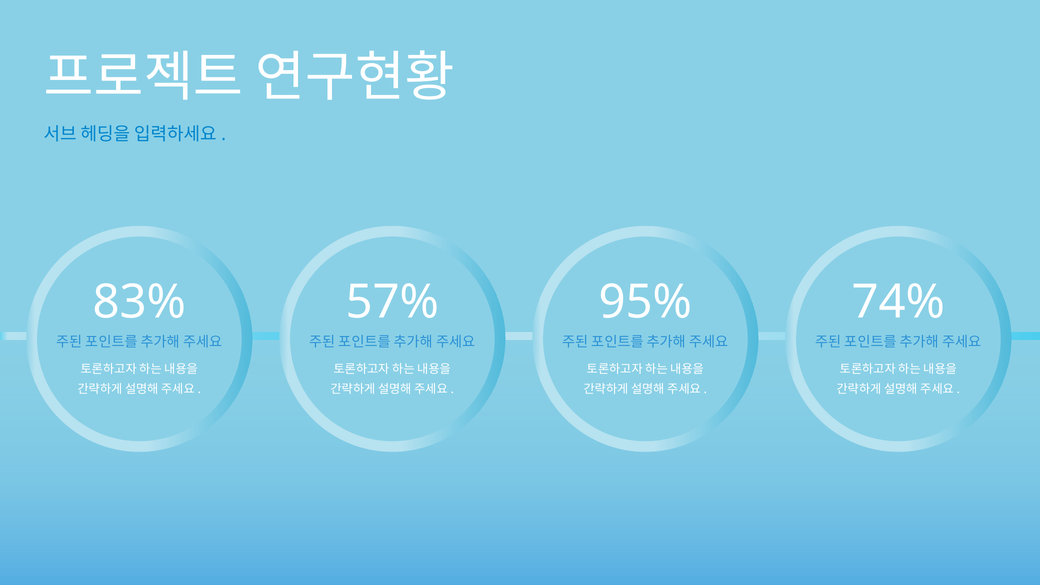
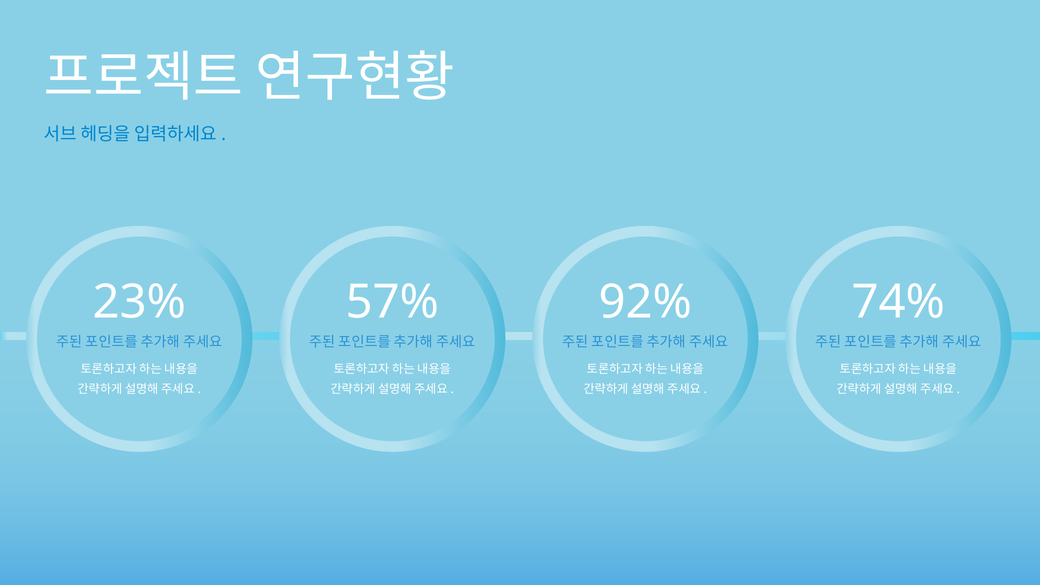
83%: 83% -> 23% (139, 302)
95%: 95% -> 92% (645, 302)
